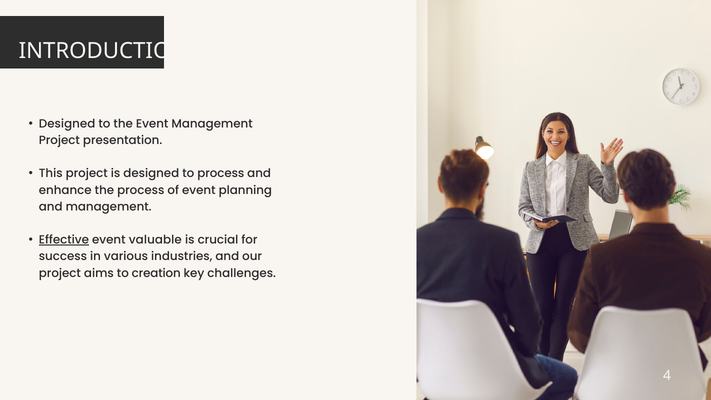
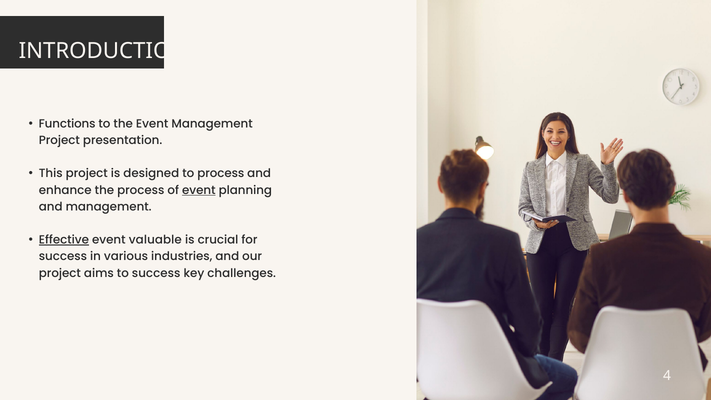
Designed: Designed -> Functions (67, 124)
event underline: none -> present (199, 190)
to creation: creation -> success (156, 273)
